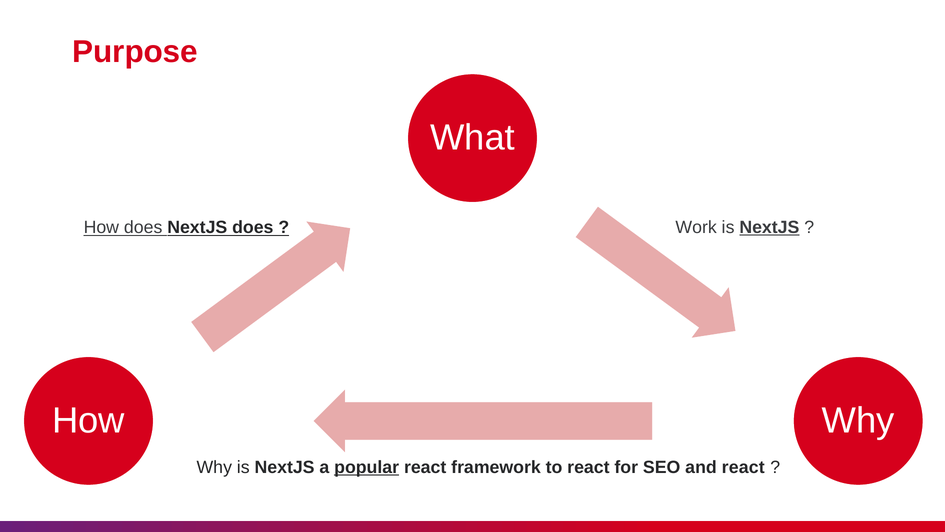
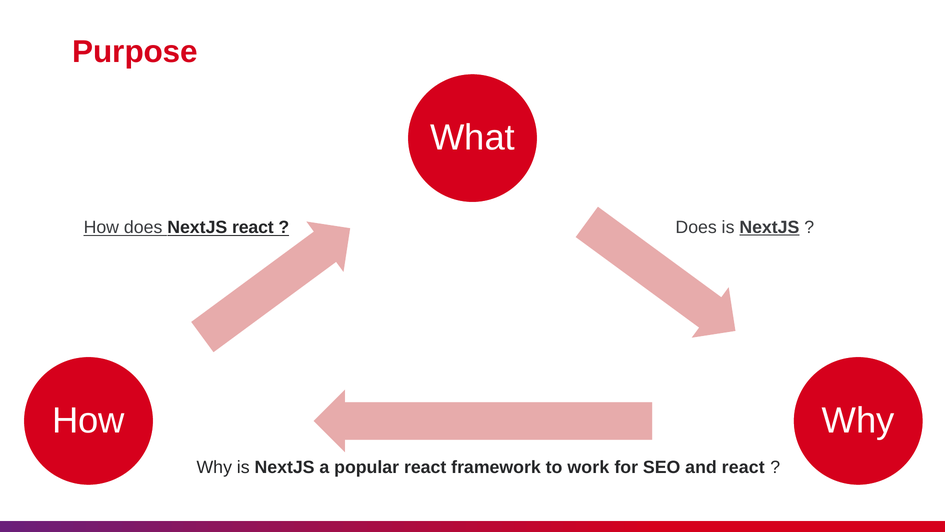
NextJS does: does -> react (253, 227)
Work: Work -> Does (696, 227)
popular underline: present -> none (367, 467)
to react: react -> work (588, 467)
